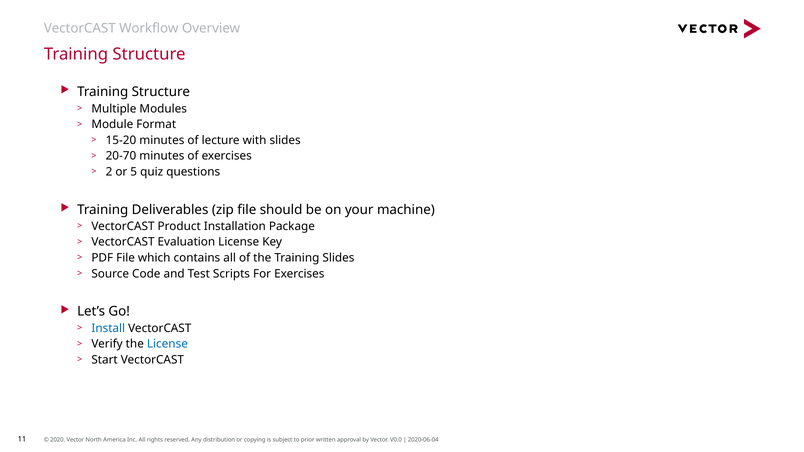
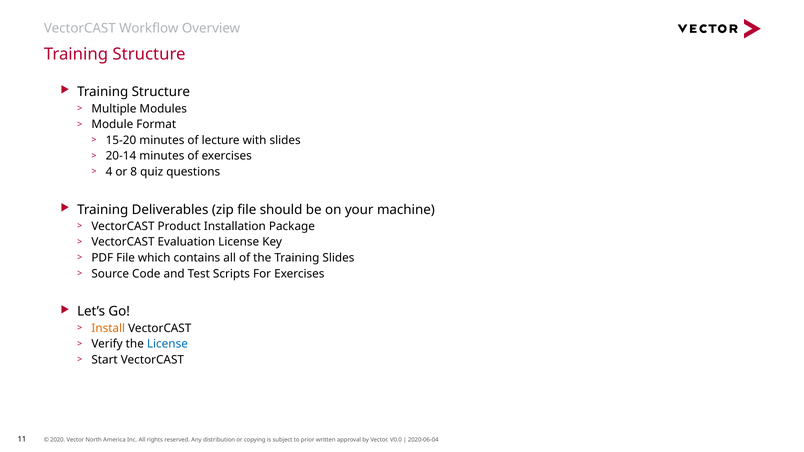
20-70: 20-70 -> 20-14 (121, 156)
2: 2 -> 4 (109, 172)
5: 5 -> 8 (134, 172)
Install colour: blue -> orange (108, 328)
